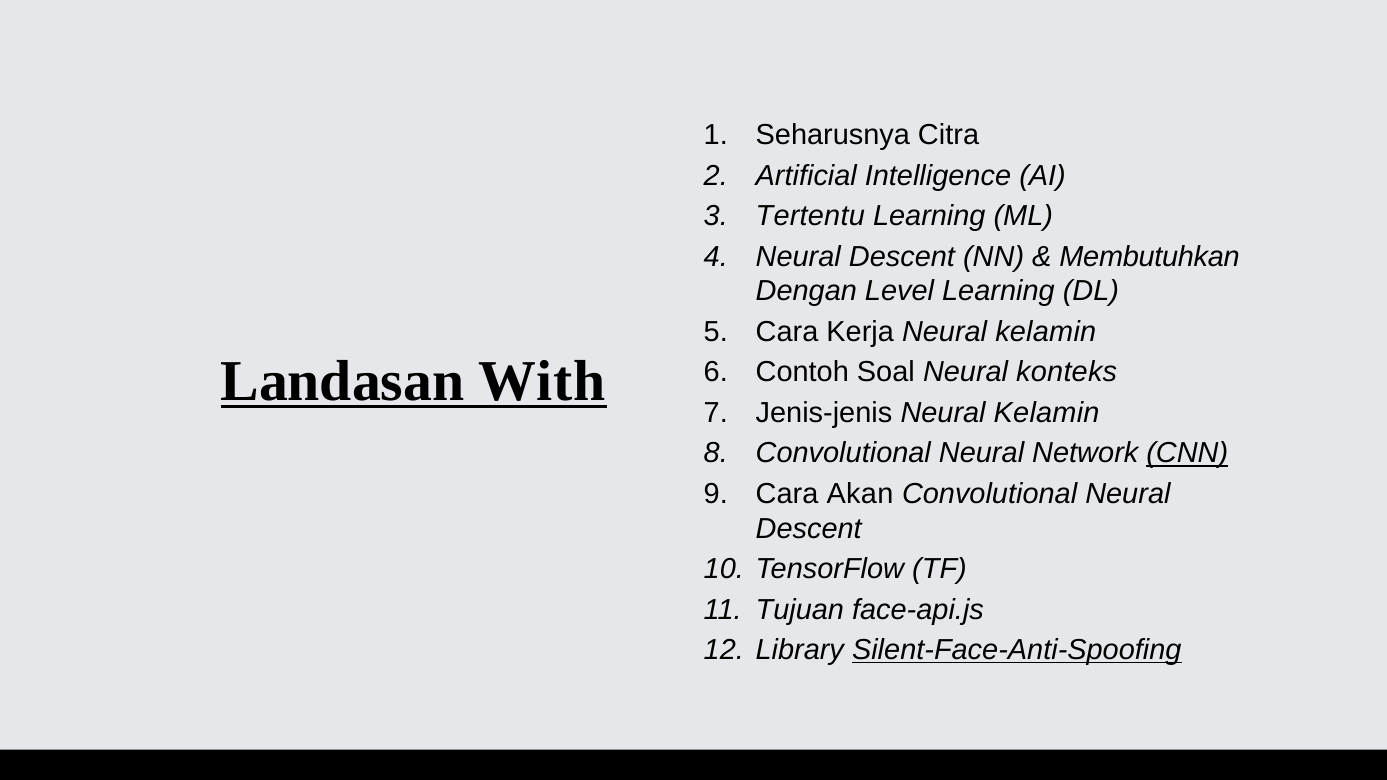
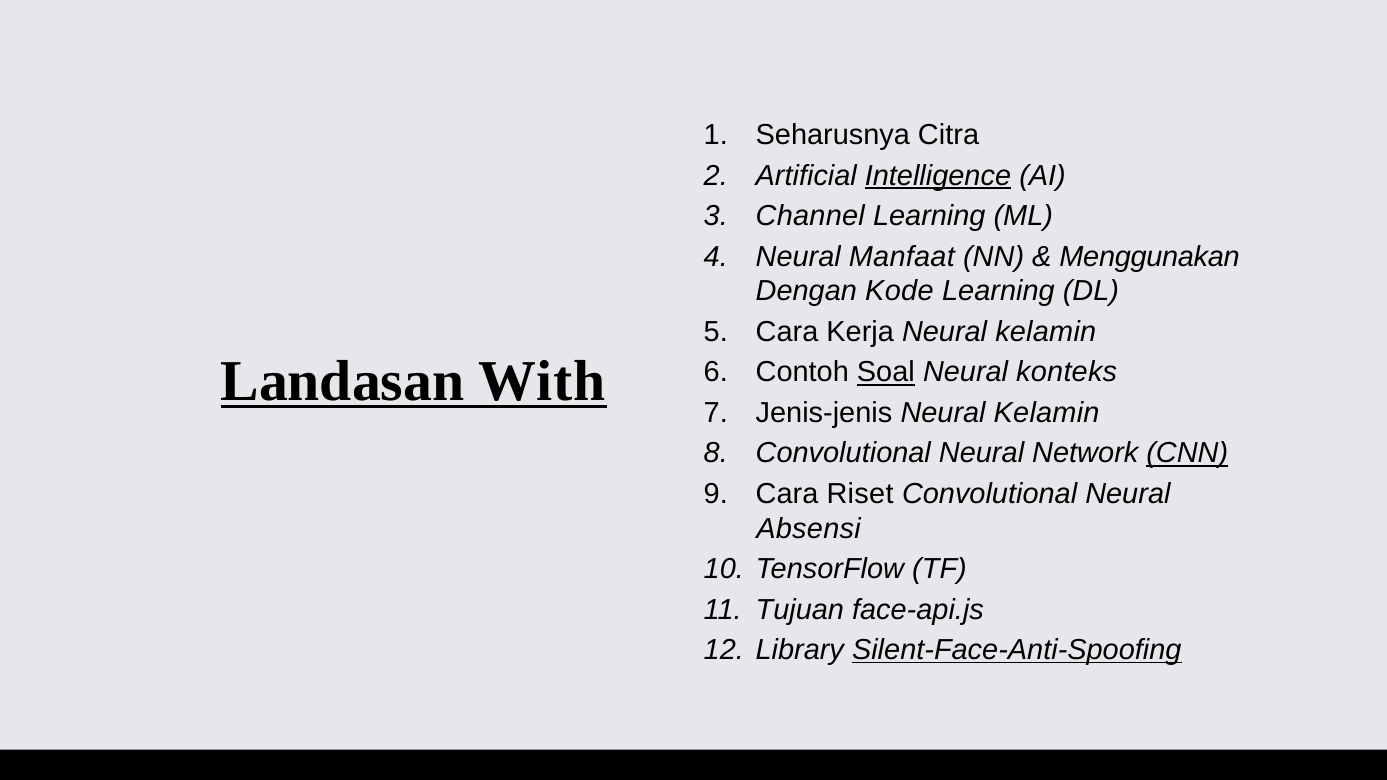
Intelligence underline: none -> present (938, 176)
Tertentu: Tertentu -> Channel (810, 216)
Descent: Descent -> Manfaat (902, 257)
Membutuhkan: Membutuhkan -> Menggunakan (1150, 257)
Level: Level -> Kode (899, 291)
Soal underline: none -> present (886, 372)
Akan: Akan -> Riset (860, 494)
Descent: Descent -> Absensi (809, 529)
